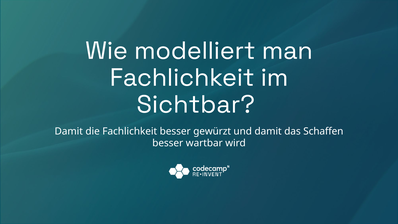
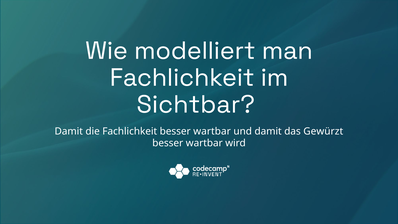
Fachlichkeit besser gewürzt: gewürzt -> wartbar (212, 131)
Schaffen: Schaffen -> Gewürzt (323, 131)
